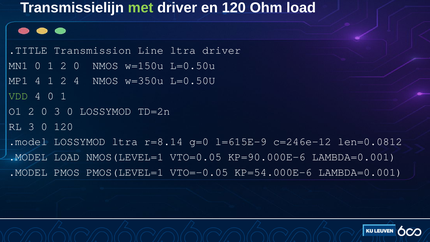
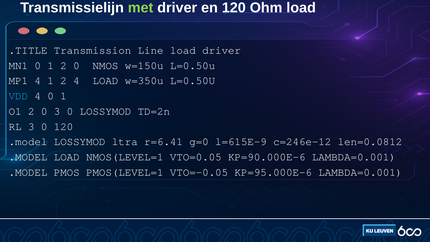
Line ltra: ltra -> load (183, 50)
4 NMOS: NMOS -> LOAD (105, 81)
VDD colour: light green -> light blue (18, 96)
r=8.14: r=8.14 -> r=6.41 (164, 142)
KP=54.000E-6: KP=54.000E-6 -> KP=95.000E-6 (273, 172)
